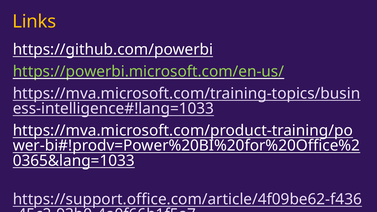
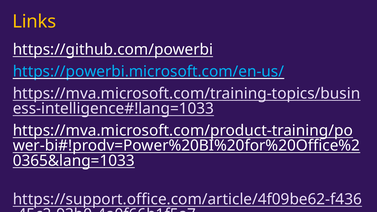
https://powerbi.microsoft.com/en-us/ colour: light green -> light blue (148, 72)
